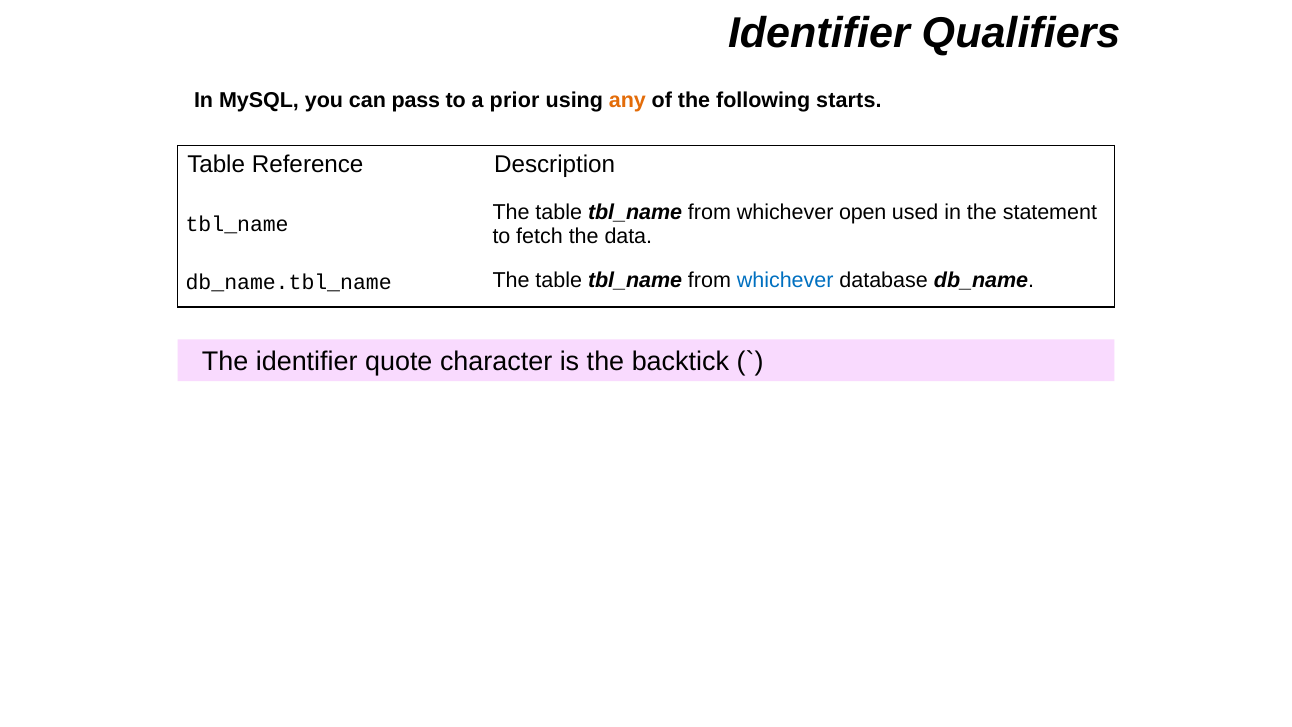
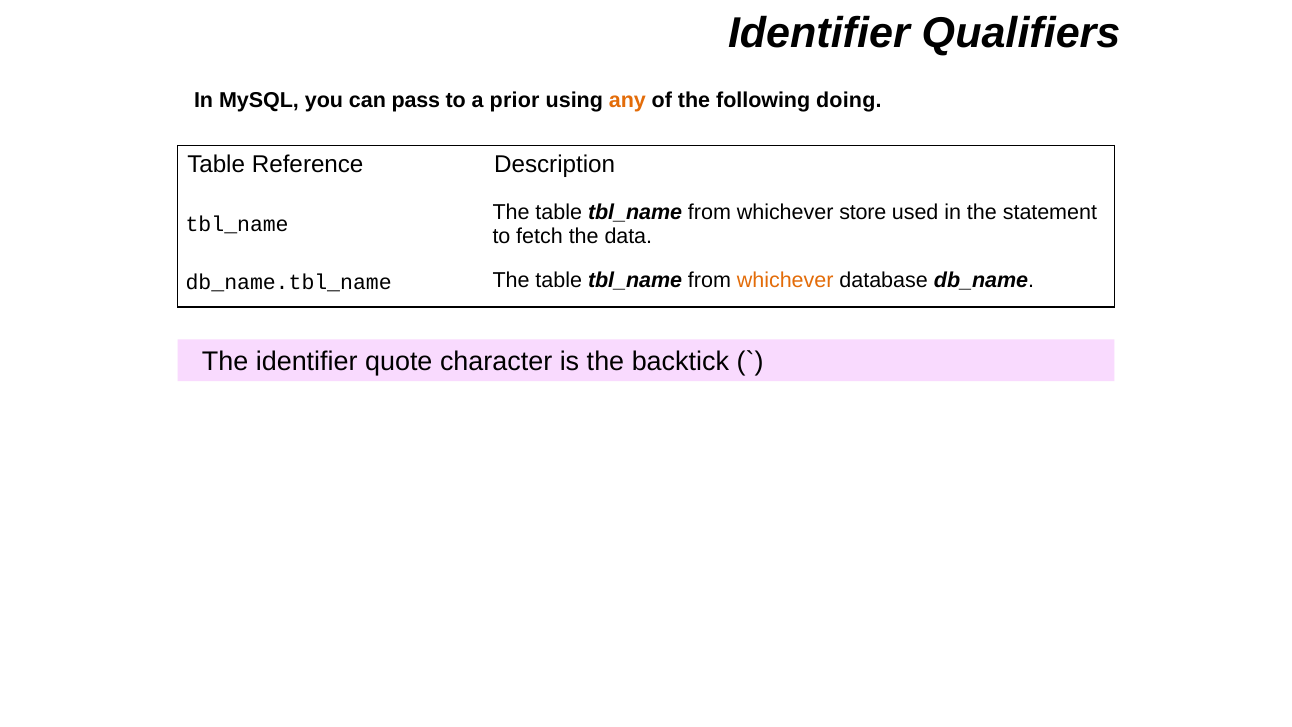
starts: starts -> doing (849, 100)
open: open -> store (863, 213)
whichever colour: blue -> orange (785, 280)
